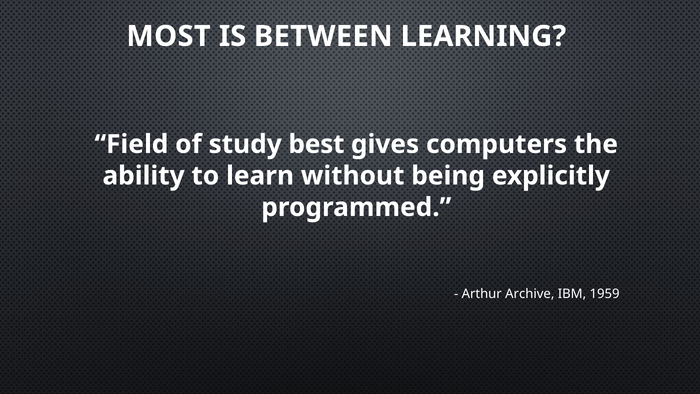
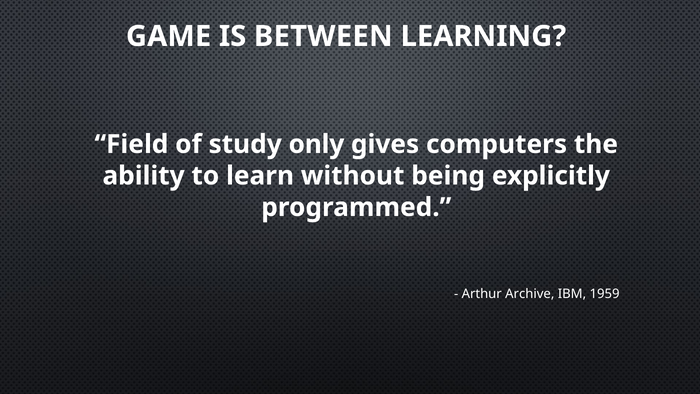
MOST: MOST -> GAME (169, 36)
best: best -> only (316, 144)
